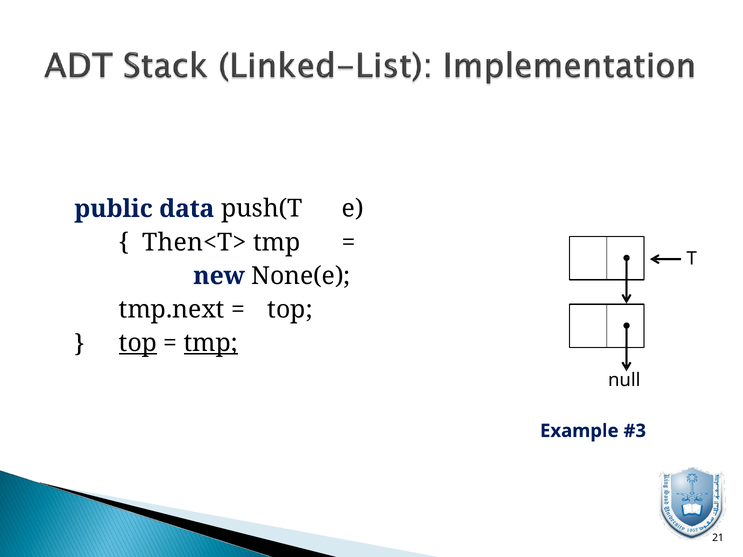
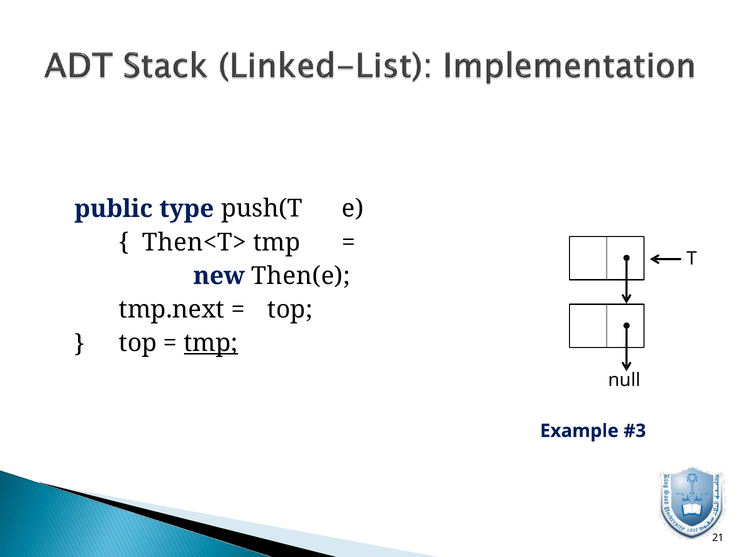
data: data -> type (187, 209)
None(e: None(e -> Then(e (301, 276)
top underline: present -> none (138, 343)
